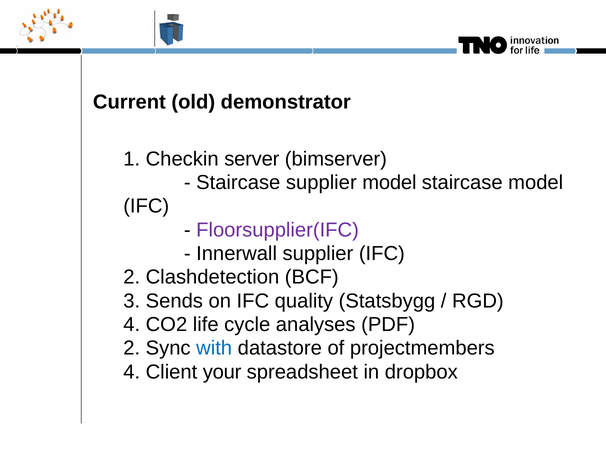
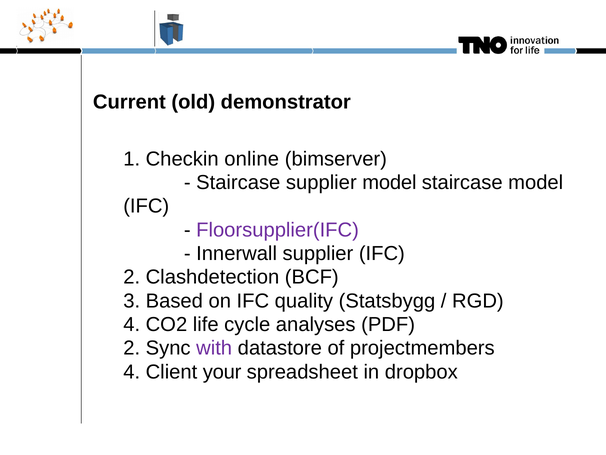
server: server -> online (252, 159)
Sends: Sends -> Based (174, 301)
with colour: blue -> purple (214, 348)
